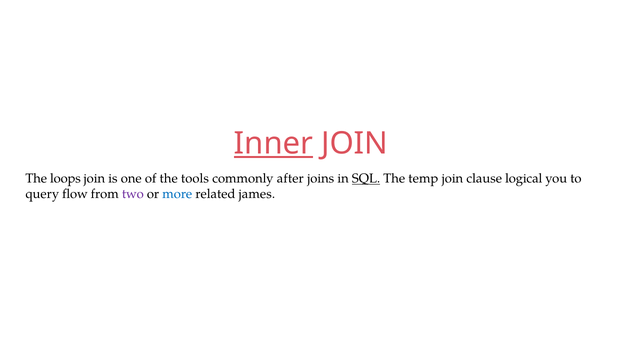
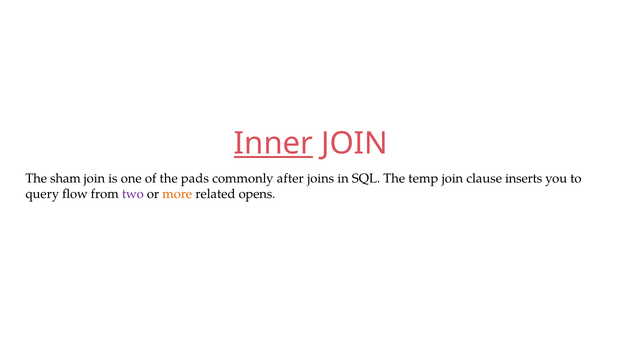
loops: loops -> sham (65, 178)
tools: tools -> pads (195, 178)
SQL underline: present -> none (366, 178)
logical: logical -> inserts (524, 178)
more colour: blue -> orange (177, 194)
james: james -> opens (257, 194)
